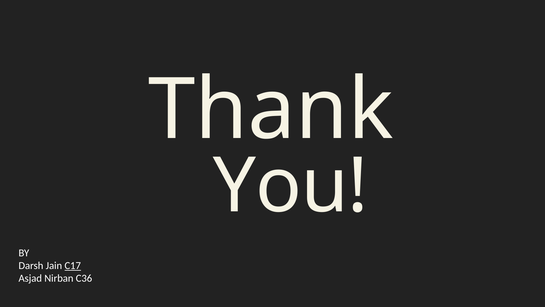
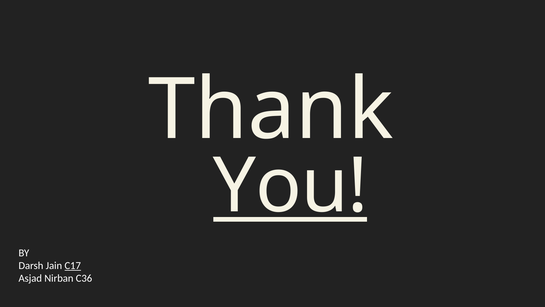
You underline: none -> present (291, 186)
